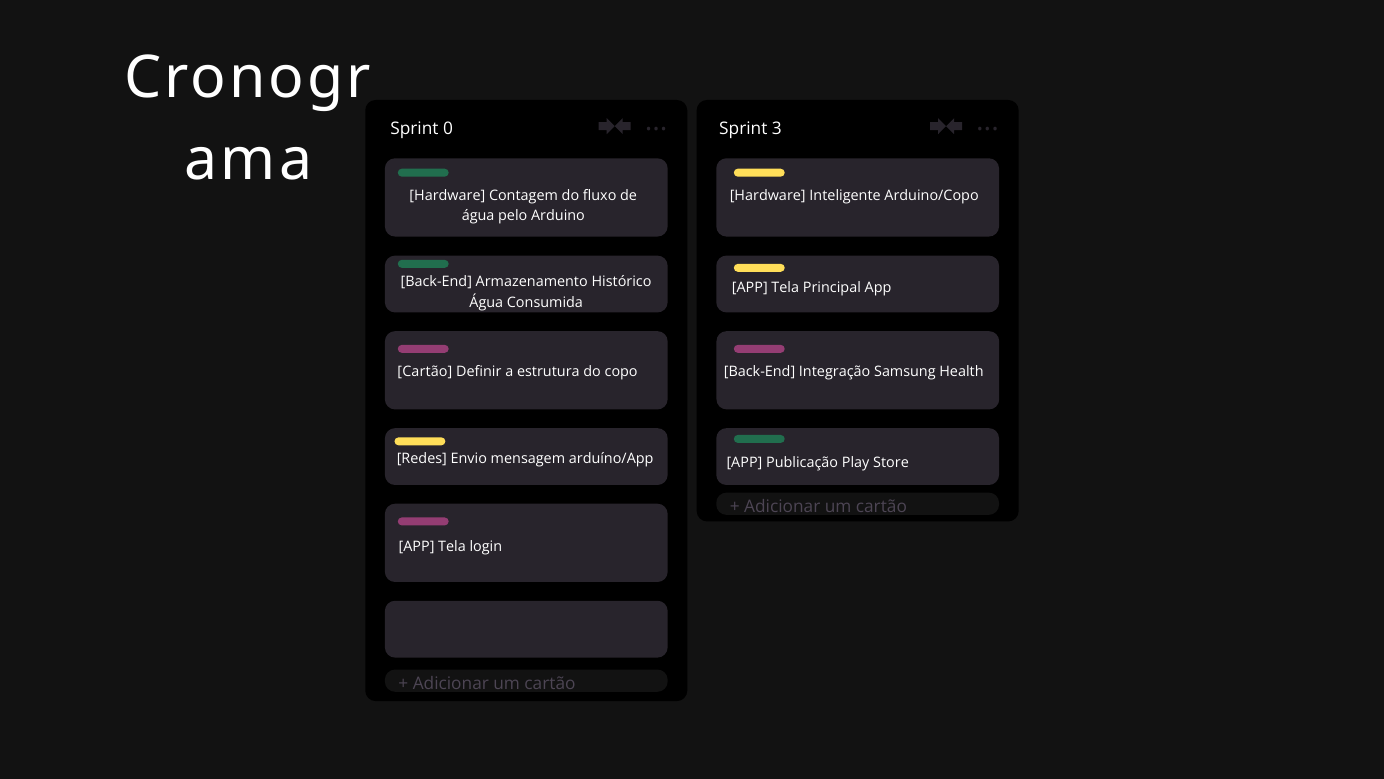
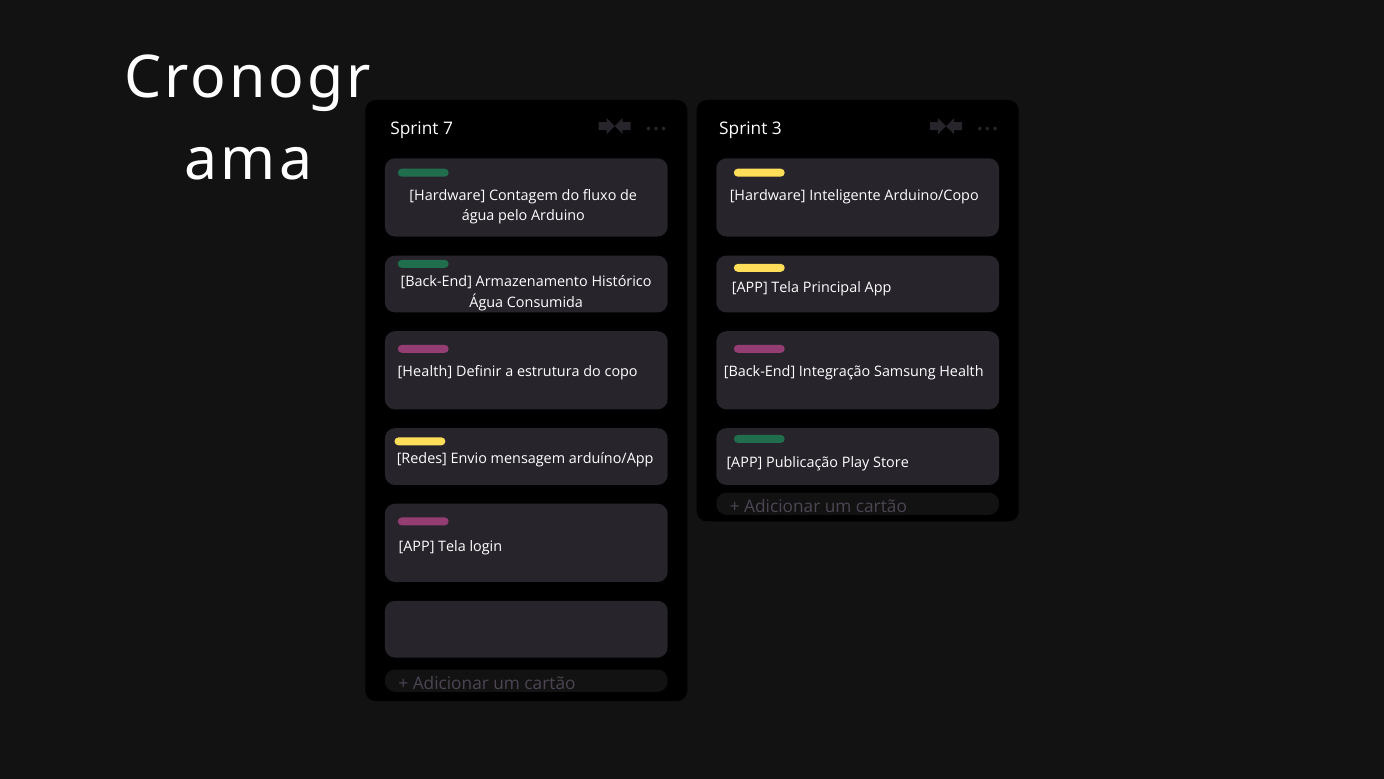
0: 0 -> 7 (448, 129)
Cartão: Cartão -> Health (425, 372)
